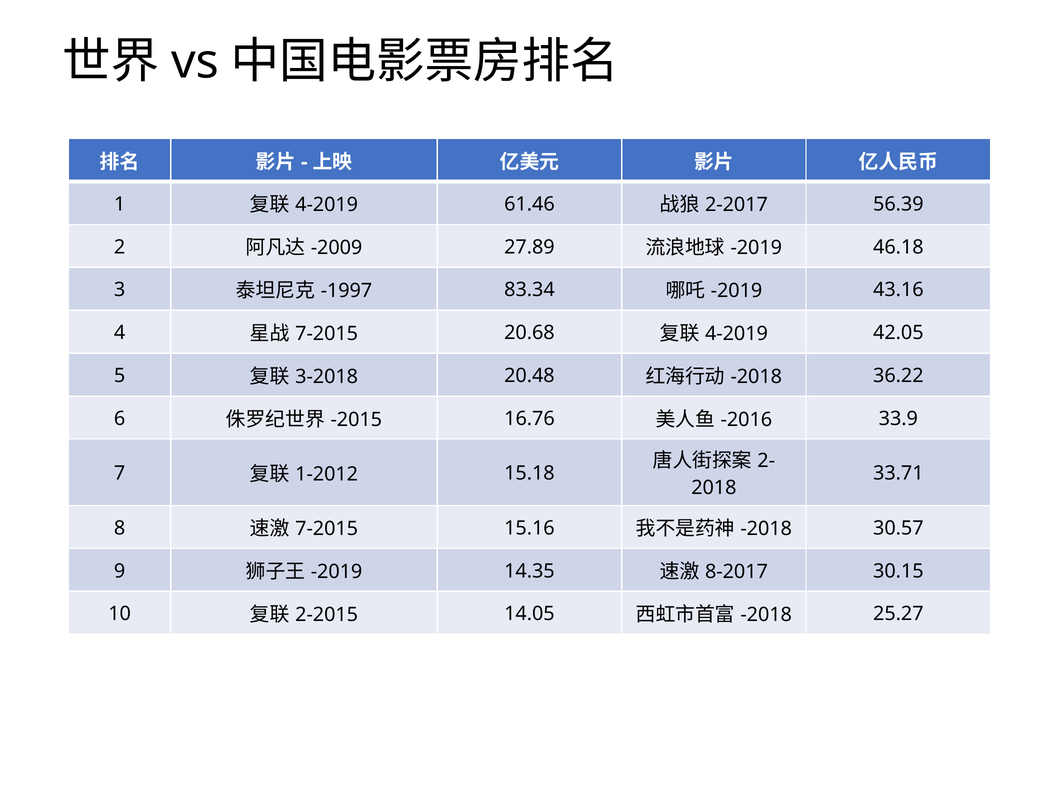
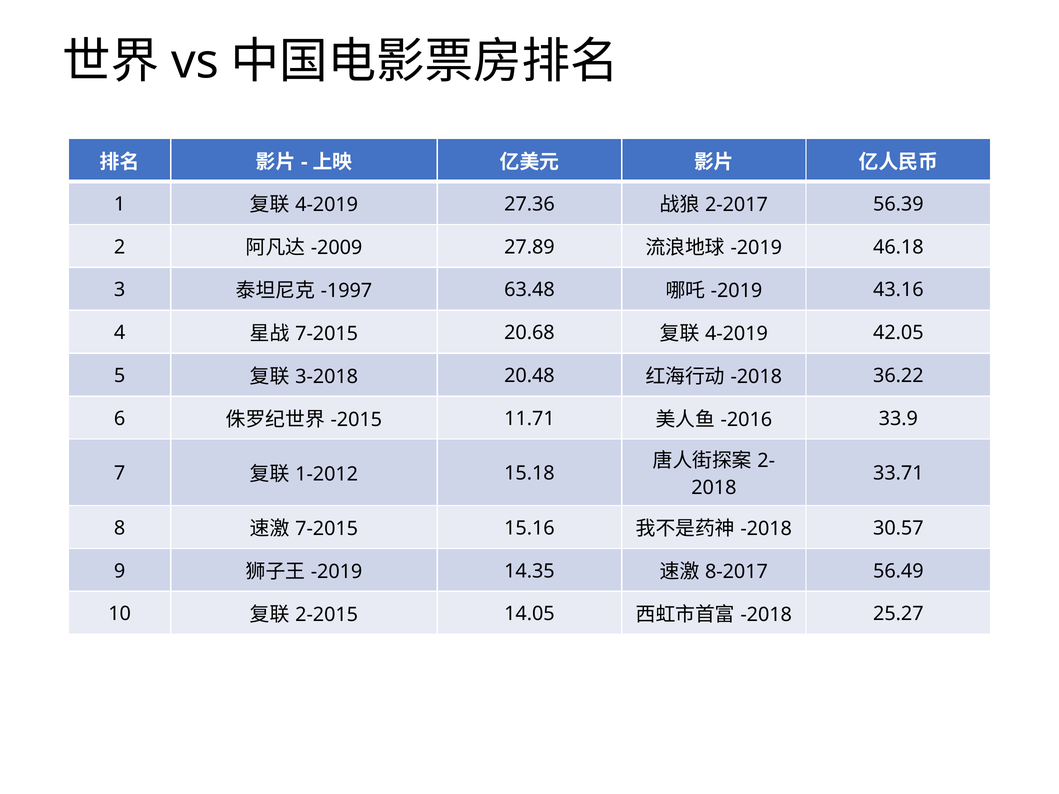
61.46: 61.46 -> 27.36 (529, 204)
83.34: 83.34 -> 63.48 (529, 290)
16.76: 16.76 -> 11.71 (529, 419)
30.15: 30.15 -> 56.49 (898, 571)
